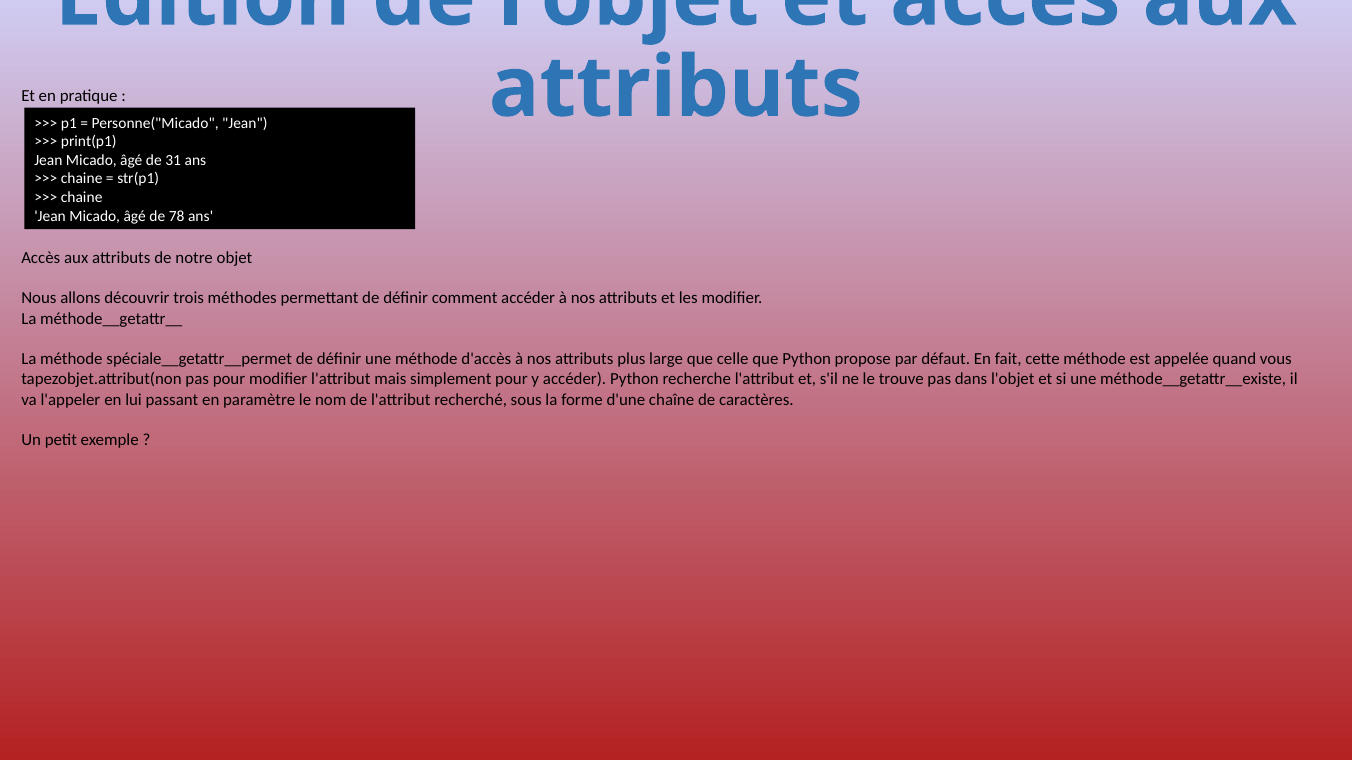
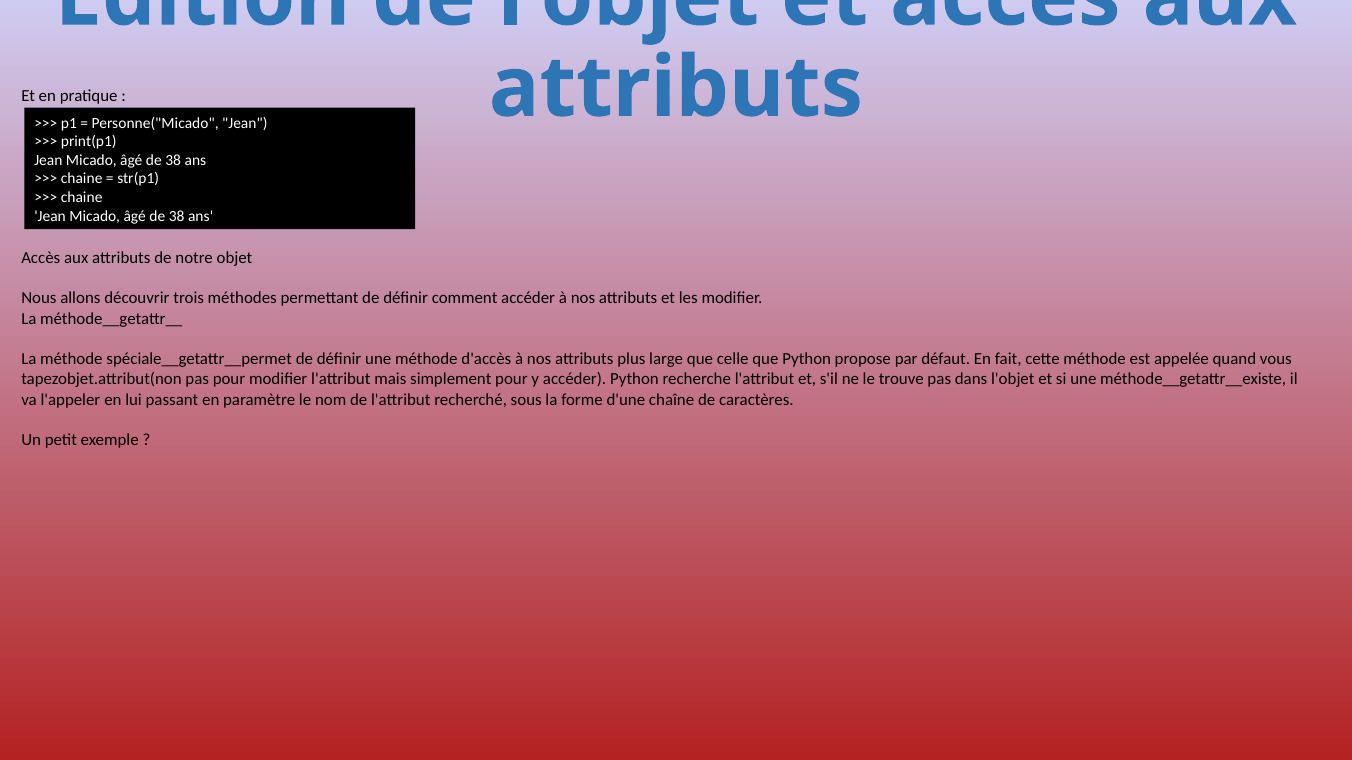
31: 31 -> 38 (173, 160)
78: 78 -> 38 (177, 216)
